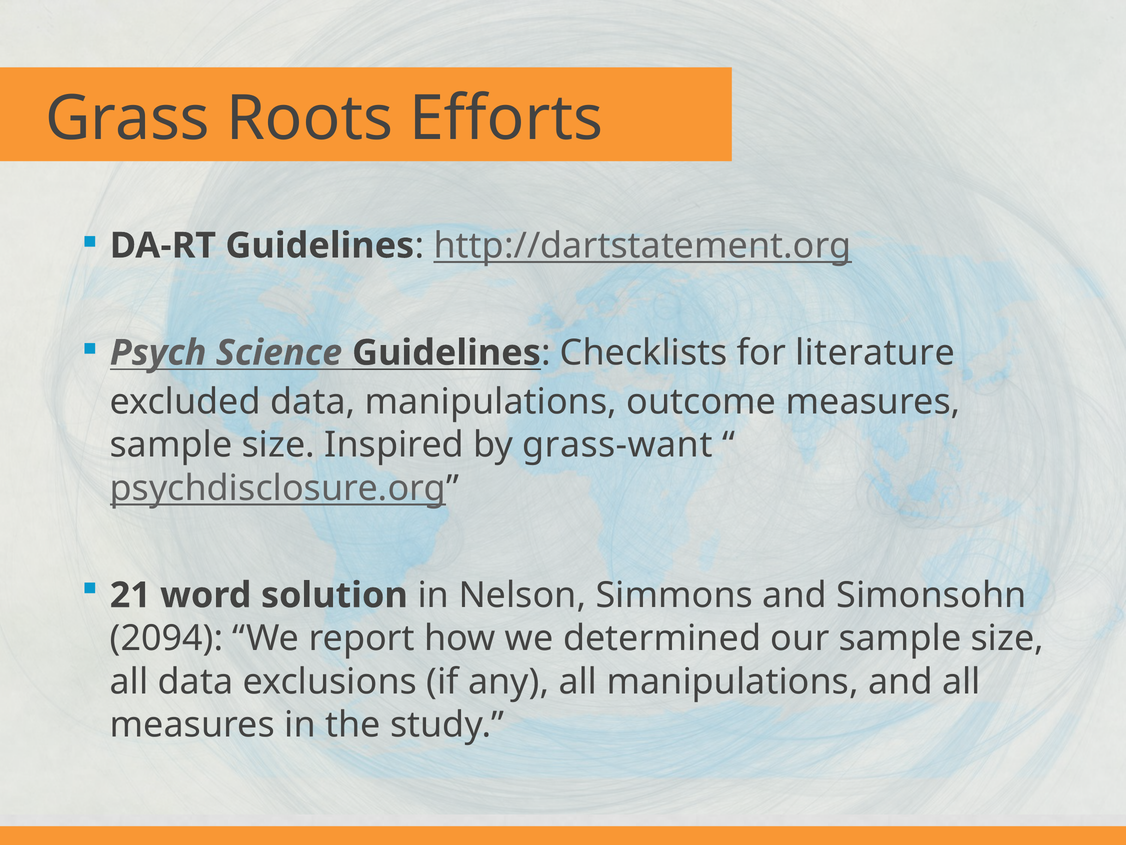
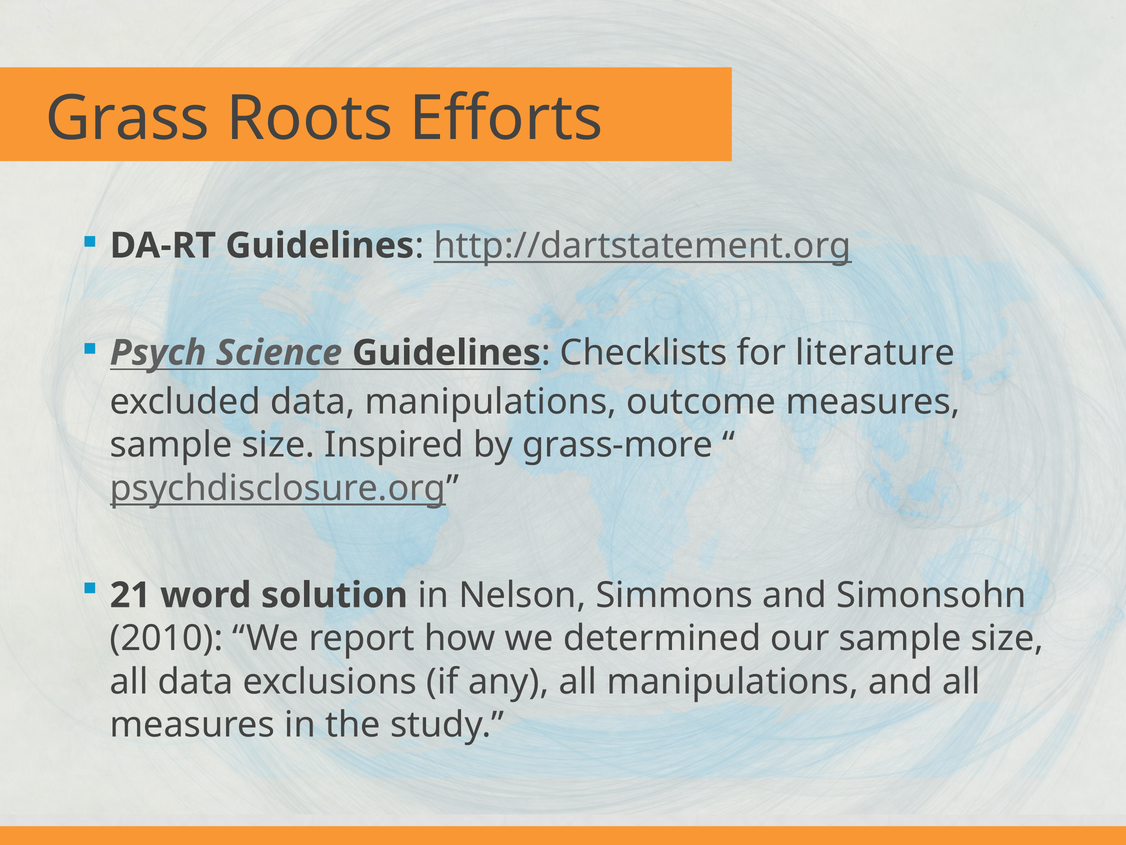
grass-want: grass-want -> grass-more (618, 445)
2094: 2094 -> 2010 (166, 638)
